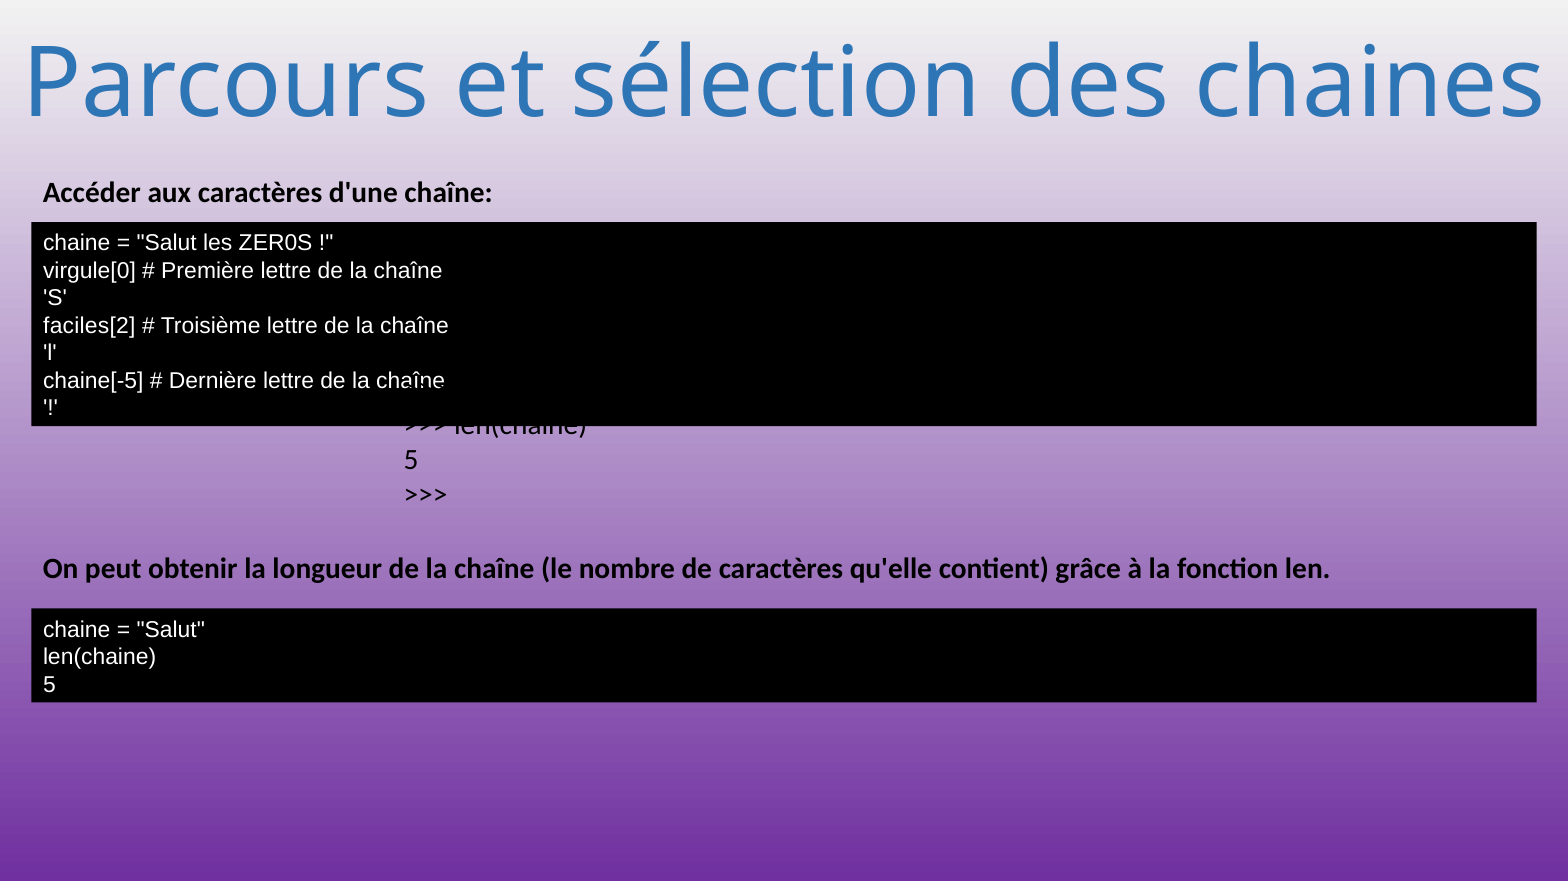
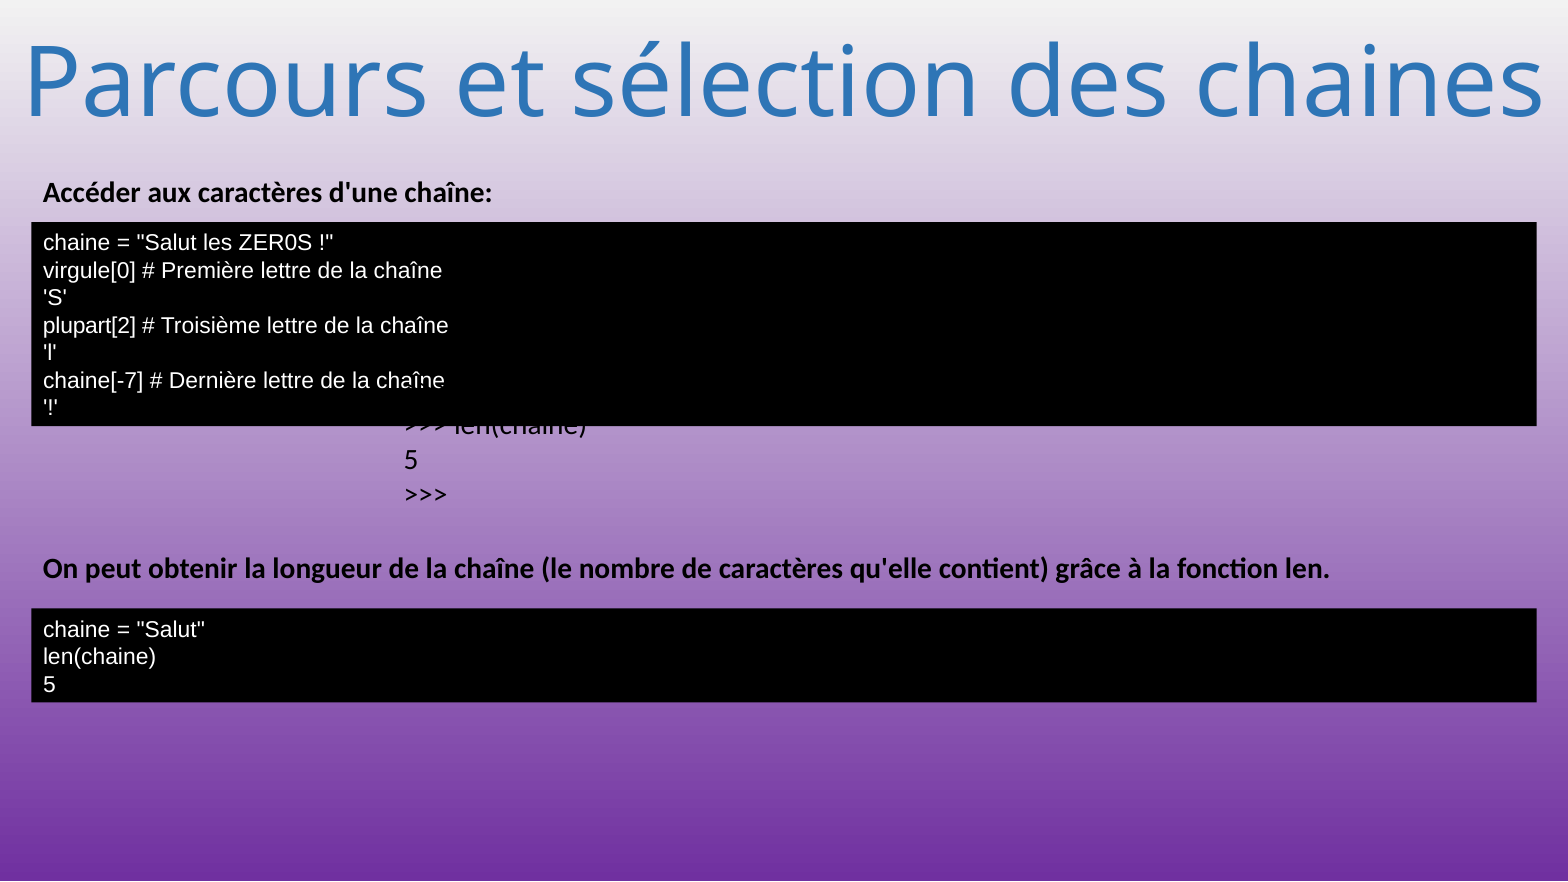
faciles[2: faciles[2 -> plupart[2 (90, 326)
chaine[-5: chaine[-5 -> chaine[-7 (93, 381)
